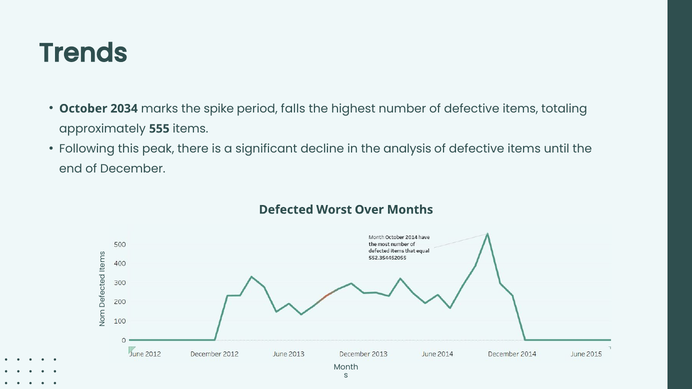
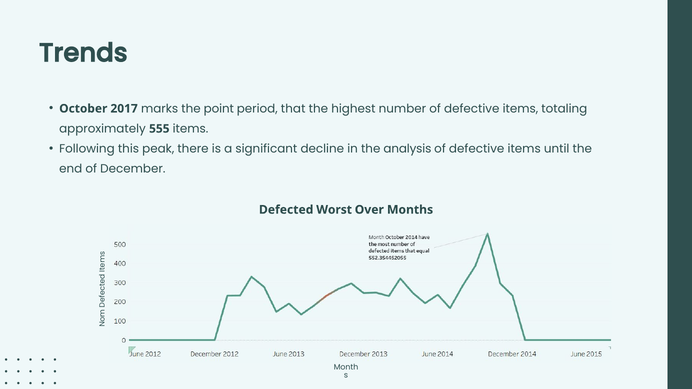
2034: 2034 -> 2017 (124, 109)
spike: spike -> point (219, 109)
falls: falls -> that (293, 109)
